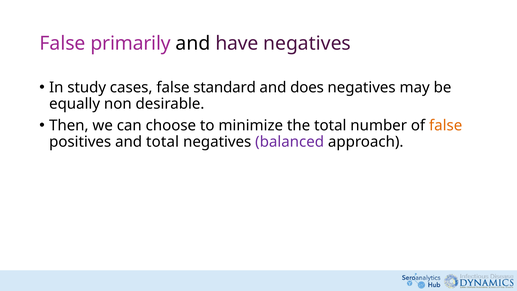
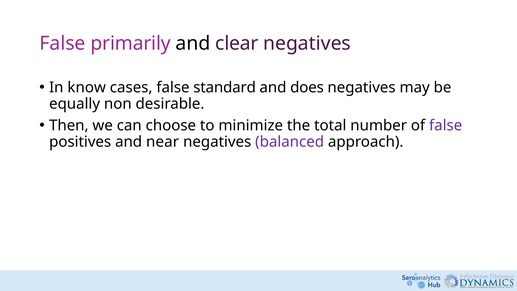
have: have -> clear (237, 43)
study: study -> know (87, 87)
false colour: orange -> purple (446, 125)
and total: total -> near (163, 142)
